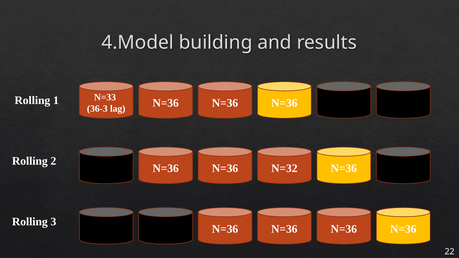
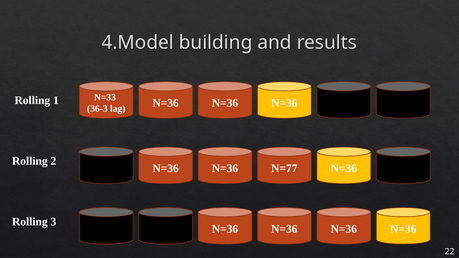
N=32: N=32 -> N=77 (284, 169)
